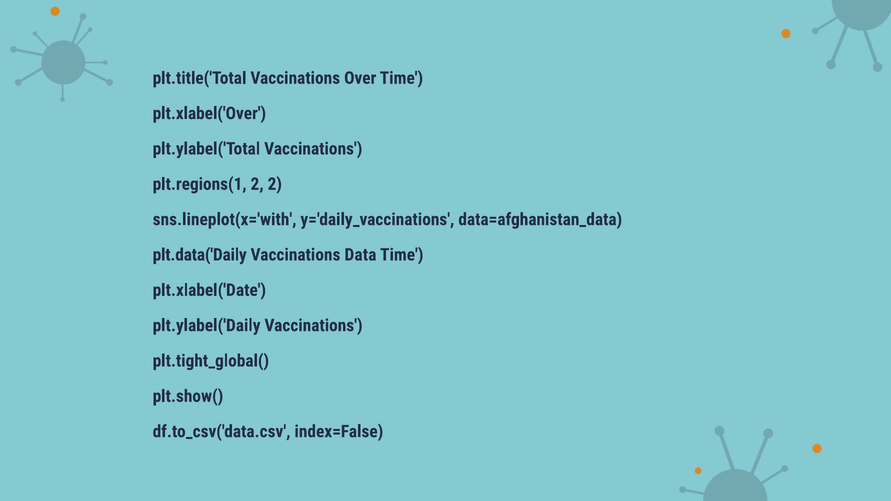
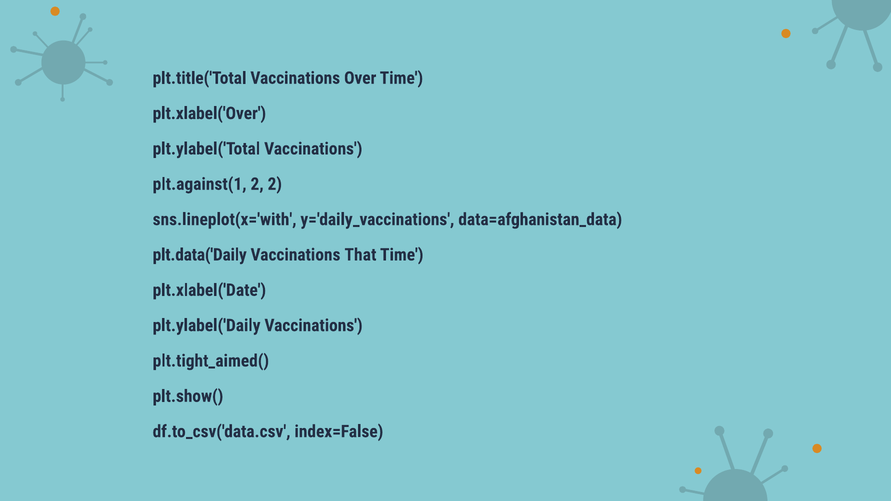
plt.regions(1: plt.regions(1 -> plt.against(1 (200, 184)
Data: Data -> That (360, 255)
plt.tight_global(: plt.tight_global( -> plt.tight_aimed( (211, 361)
